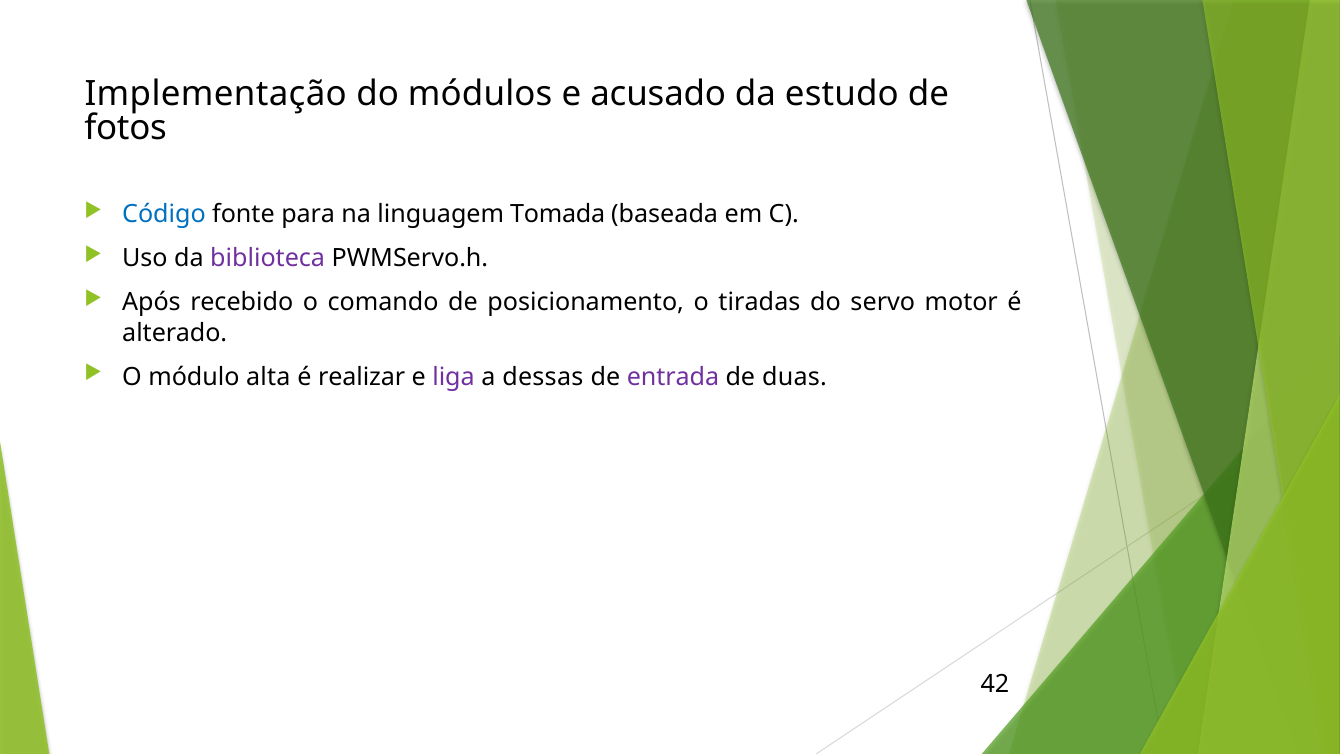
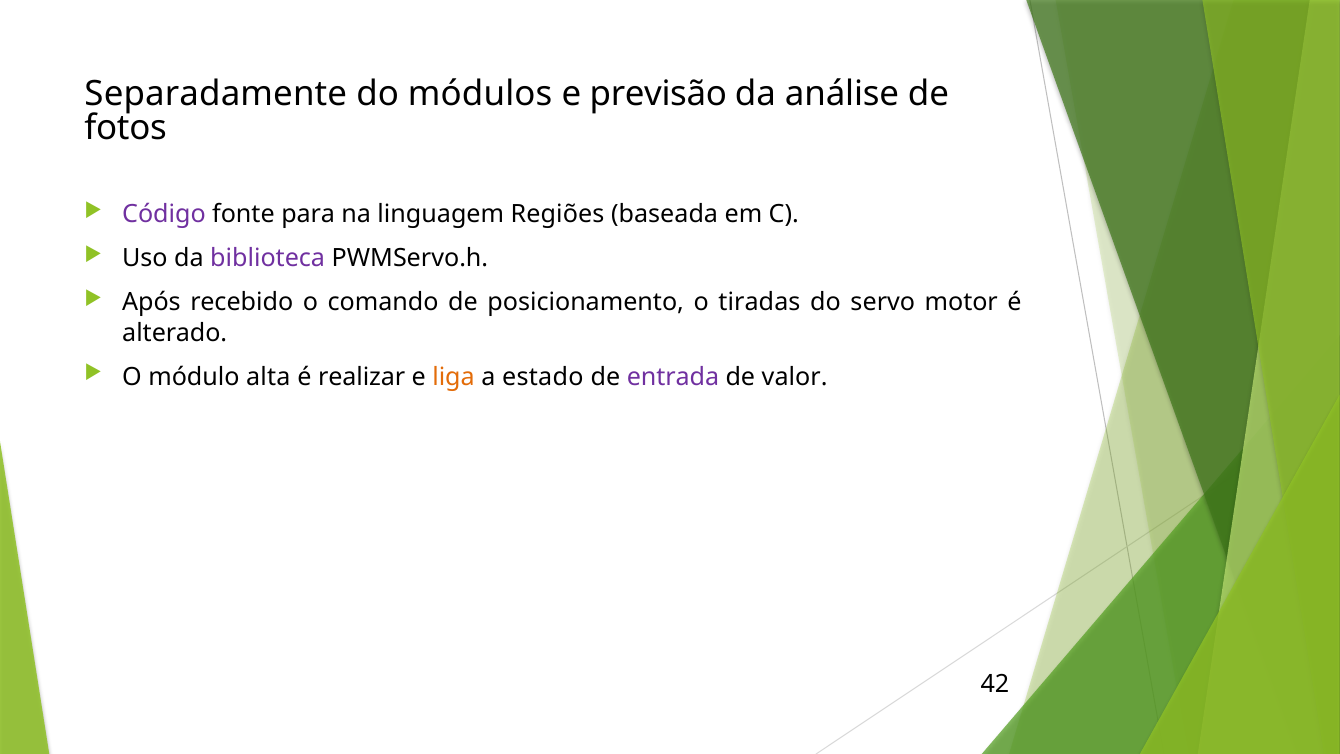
Implementação: Implementação -> Separadamente (216, 94)
acusado: acusado -> previsão (658, 94)
estudo: estudo -> análise (842, 94)
Código colour: blue -> purple (164, 214)
Tomada: Tomada -> Regiões (558, 214)
liga colour: purple -> orange (454, 377)
dessas: dessas -> estado (543, 377)
duas: duas -> valor (795, 377)
